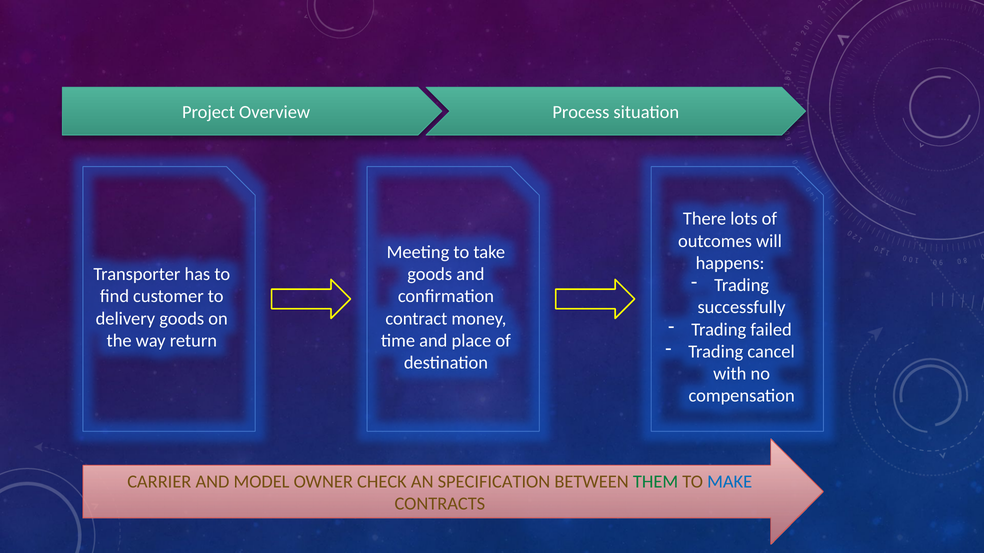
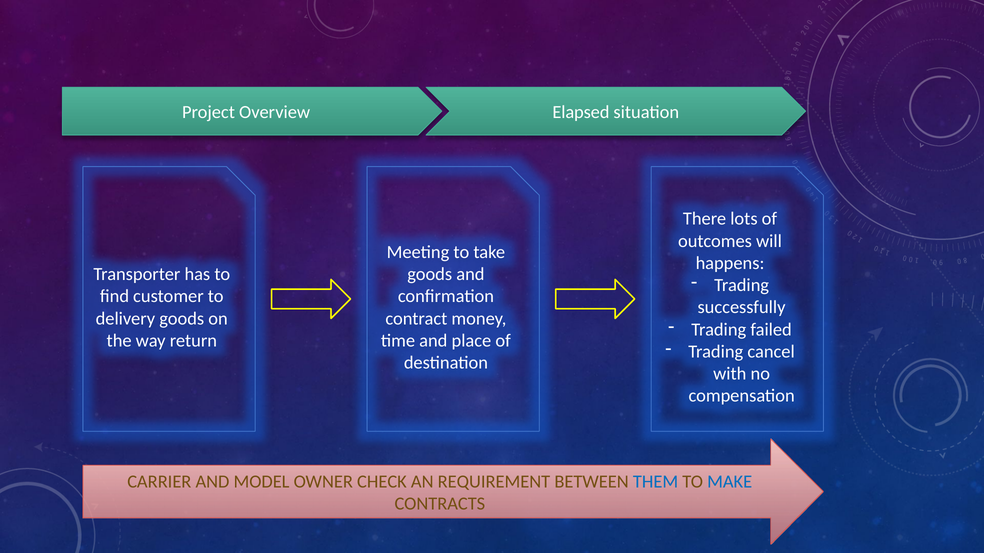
Process: Process -> Elapsed (581, 113)
SPECIFICATION: SPECIFICATION -> REQUIREMENT (494, 482)
THEM colour: green -> blue (656, 482)
